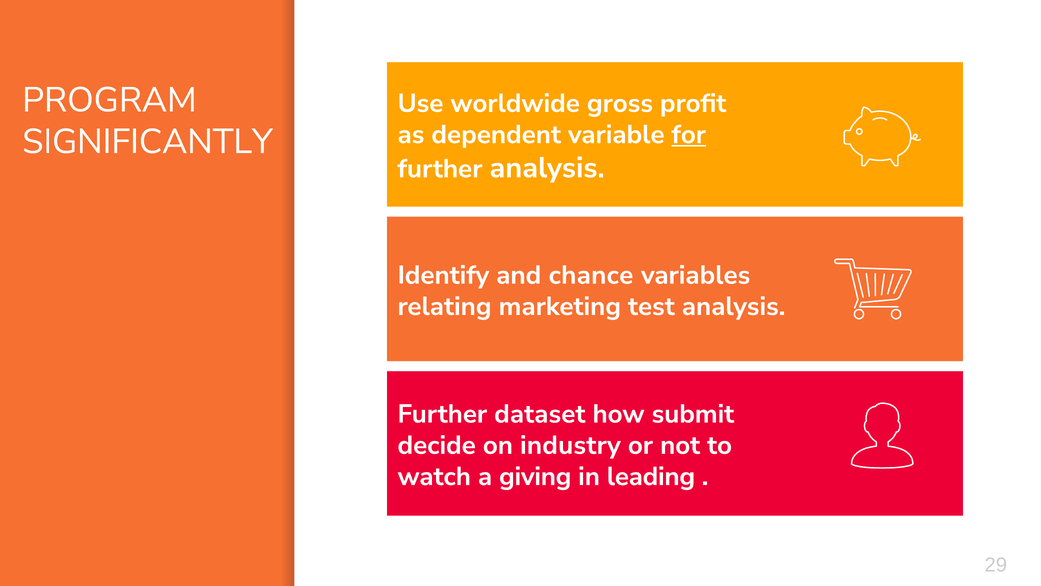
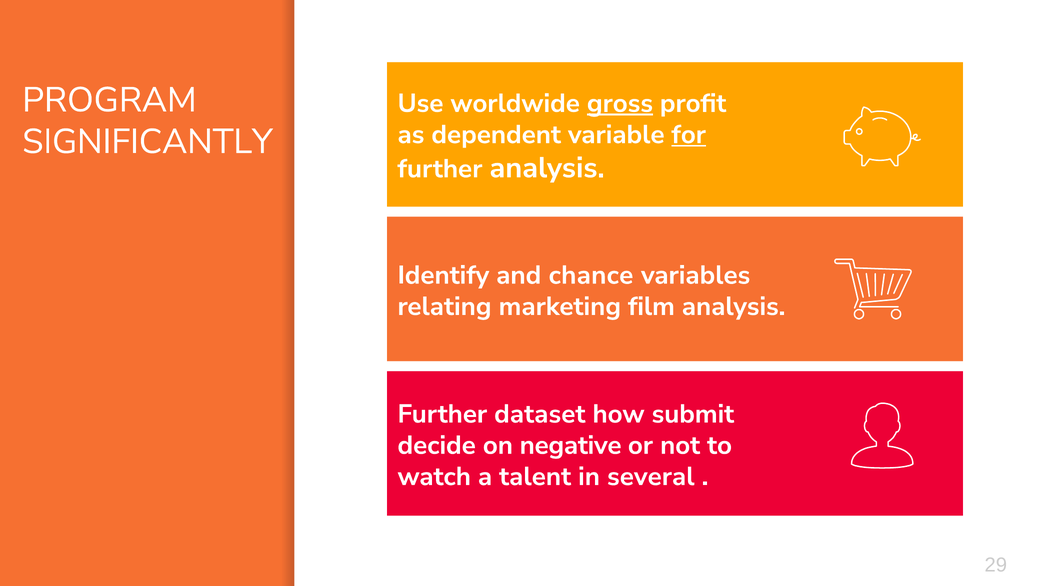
gross underline: none -> present (620, 103)
test: test -> film (651, 306)
industry: industry -> negative (571, 445)
giving: giving -> talent (535, 476)
leading: leading -> several (651, 476)
